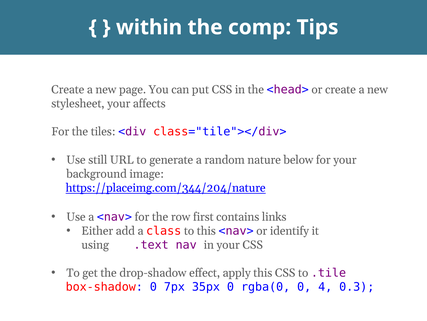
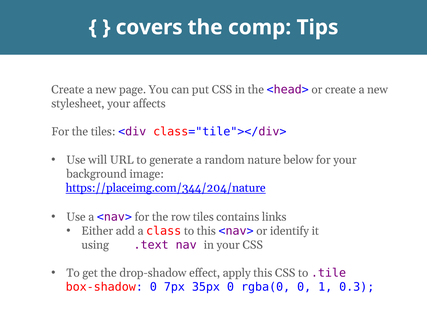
within: within -> covers (149, 27)
still: still -> will (98, 159)
row first: first -> tiles (203, 216)
4: 4 -> 1 (325, 286)
